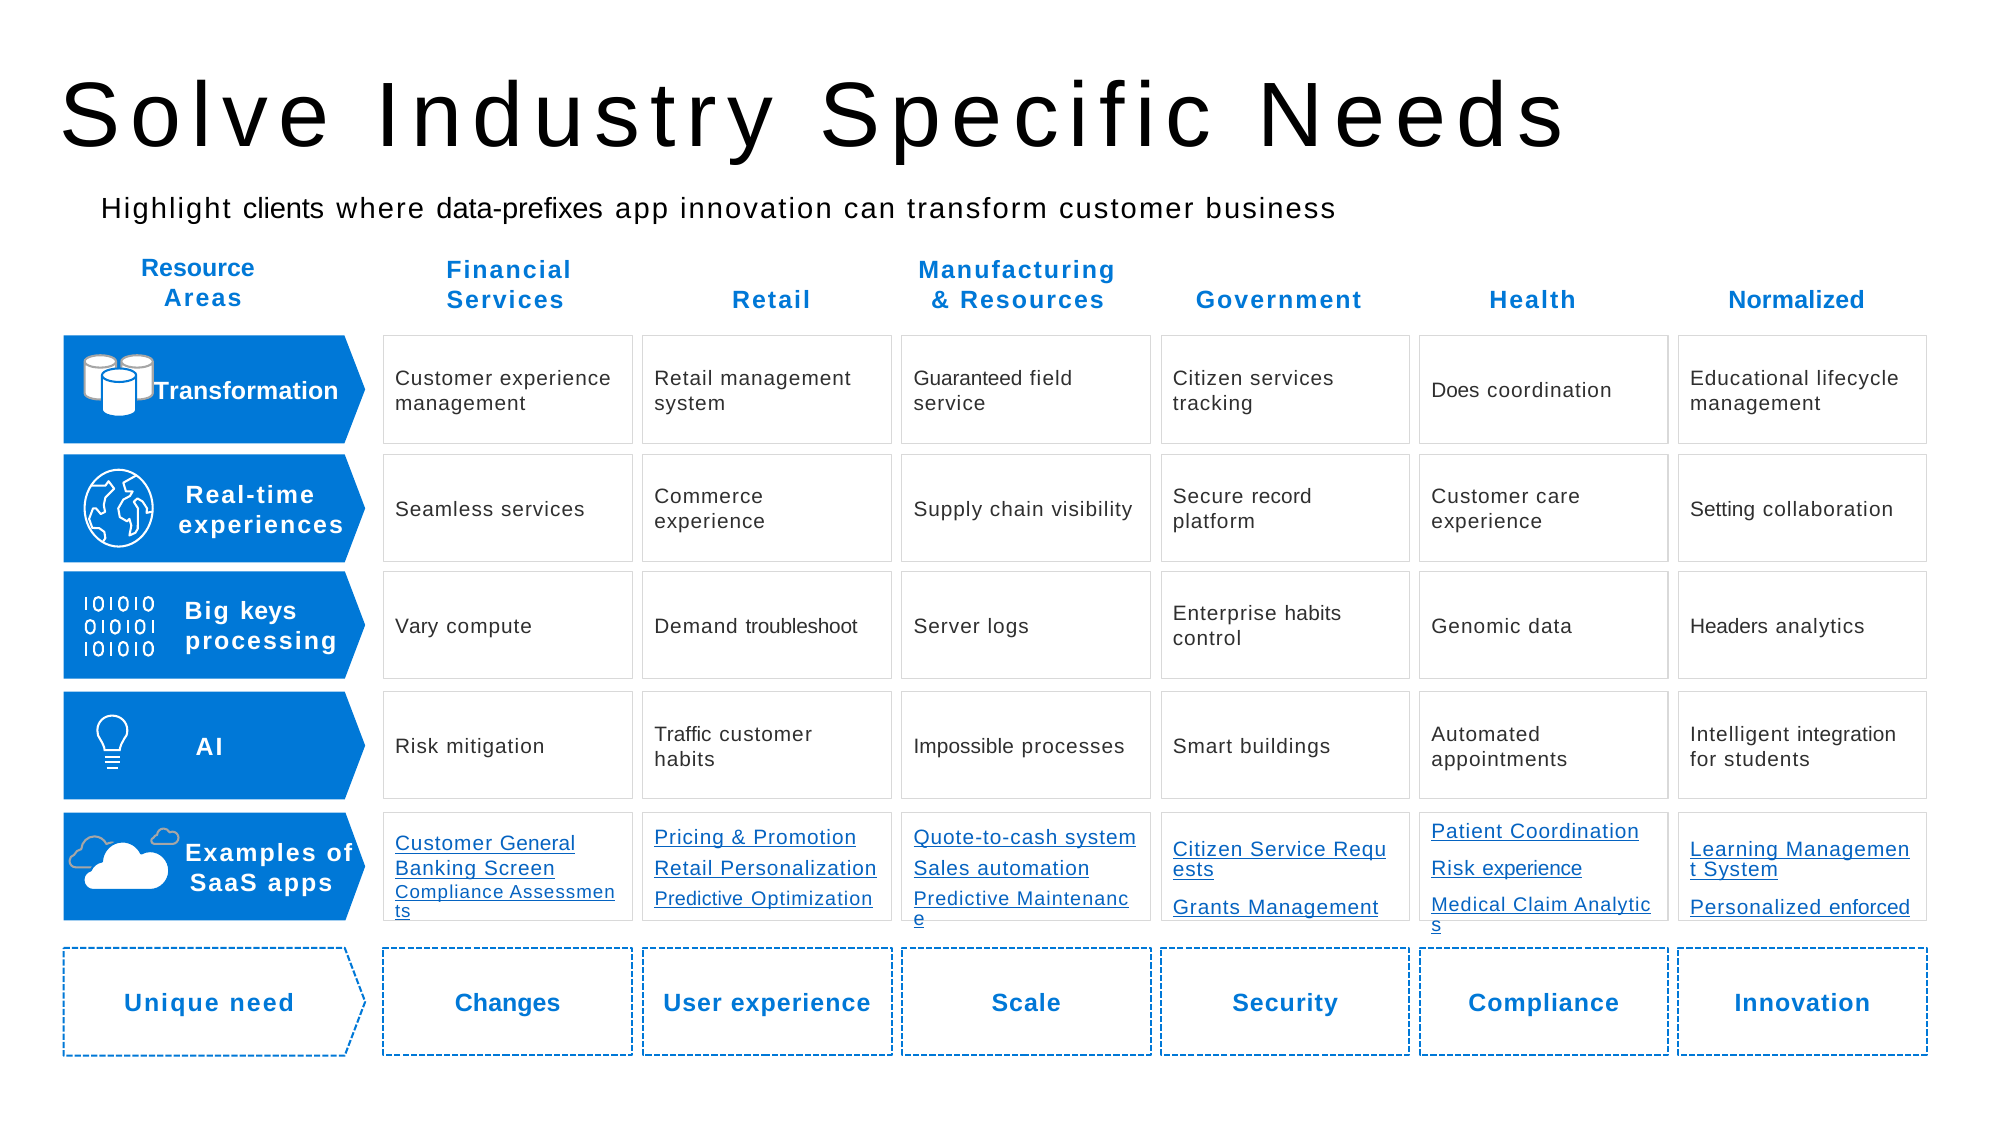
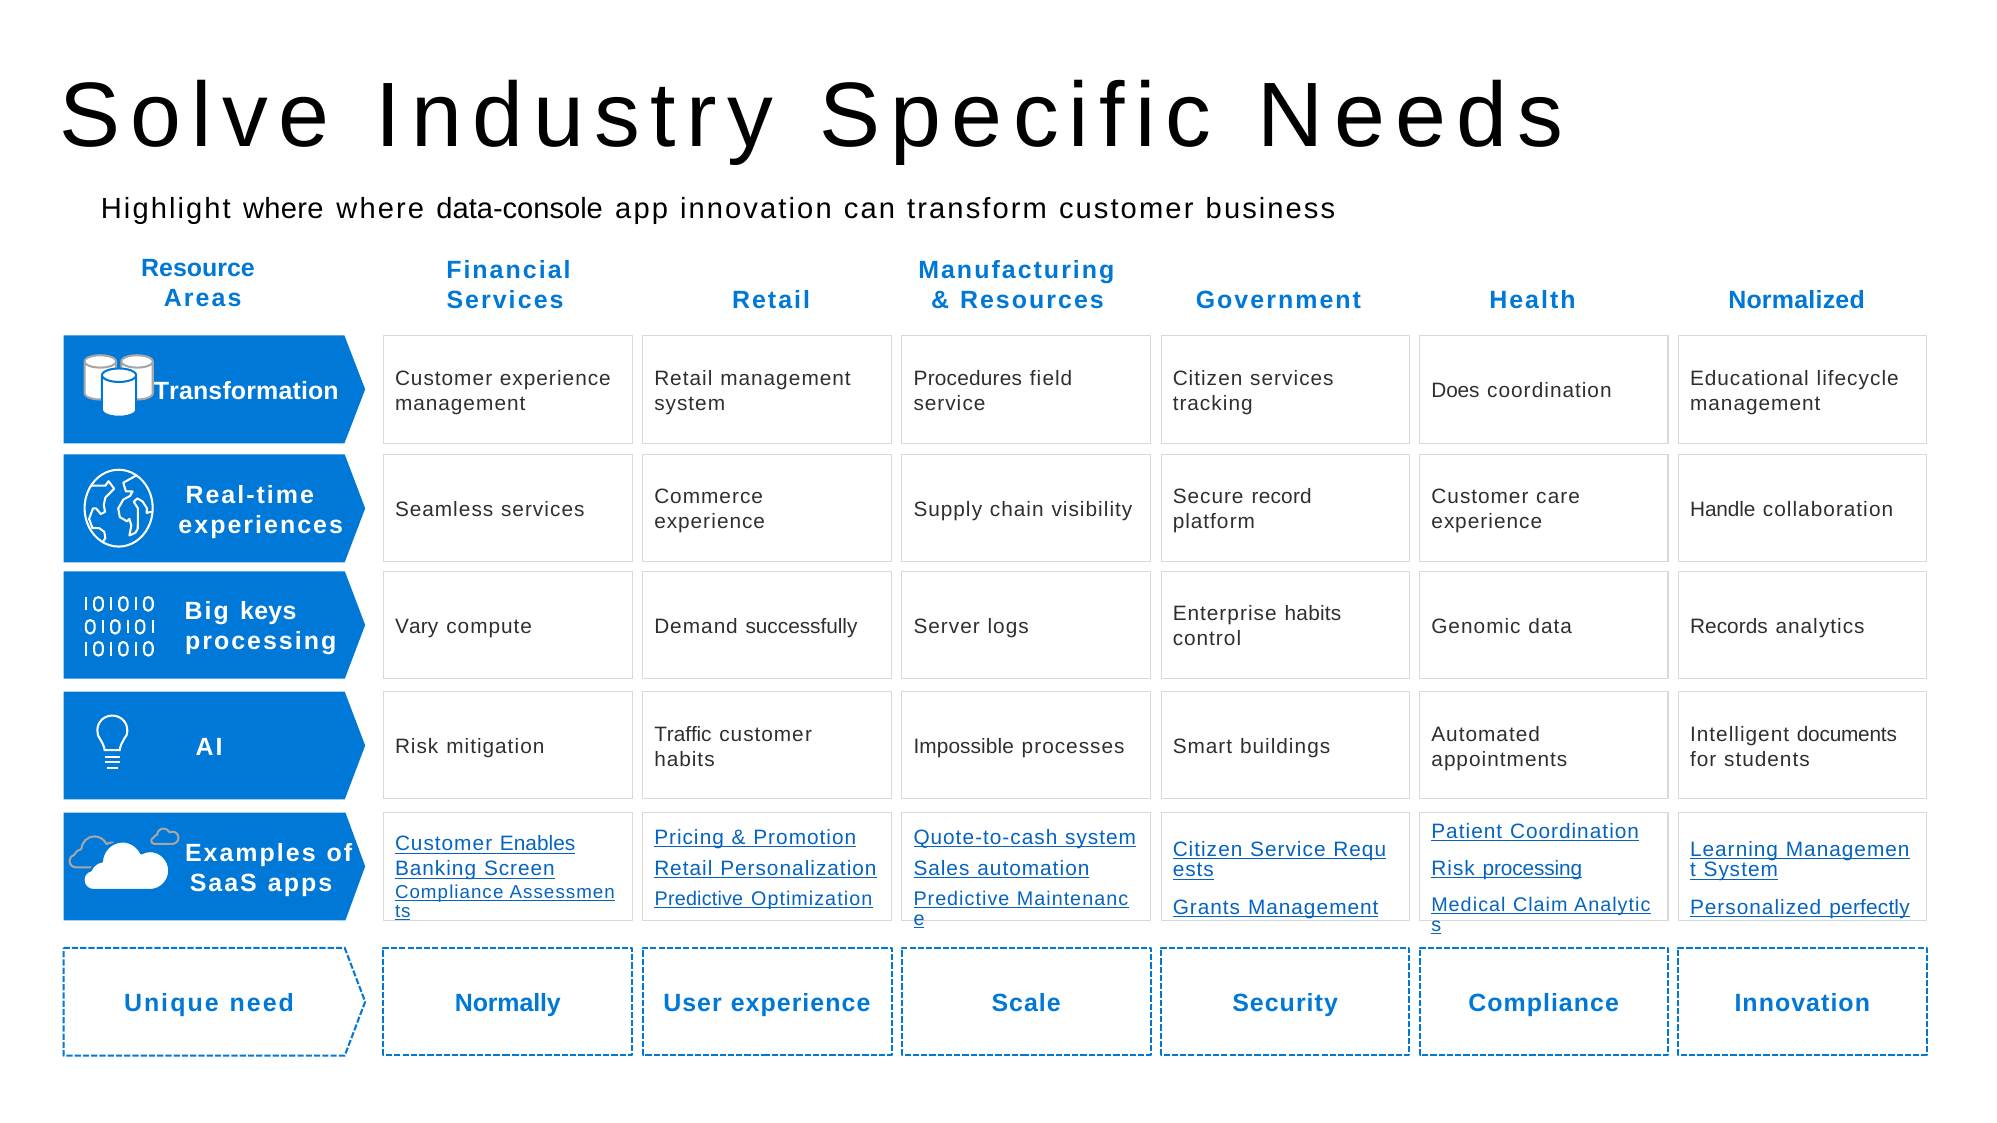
Highlight clients: clients -> where (283, 209)
data-prefixes: data-prefixes -> data-console (520, 209)
Guaranteed: Guaranteed -> Procedures (968, 378)
Setting: Setting -> Handle (1723, 510)
troubleshoot: troubleshoot -> successfully (802, 627)
Headers: Headers -> Records (1729, 627)
integration: integration -> documents (1847, 734)
General: General -> Enables (538, 844)
Risk experience: experience -> processing (1532, 869)
enforced: enforced -> perfectly (1870, 908)
Changes: Changes -> Normally (508, 1003)
